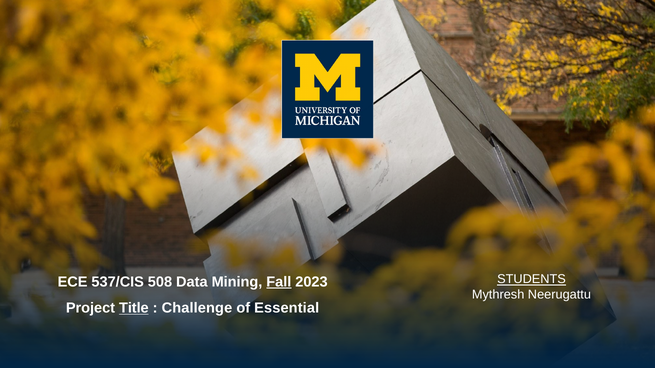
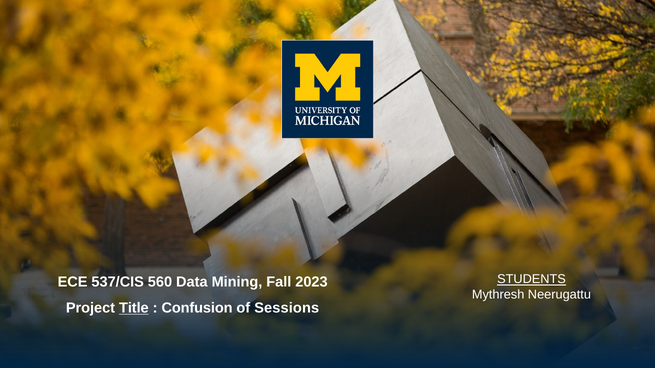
508: 508 -> 560 (160, 282)
Fall underline: present -> none (279, 282)
Challenge: Challenge -> Confusion (197, 308)
Essential: Essential -> Sessions (287, 308)
